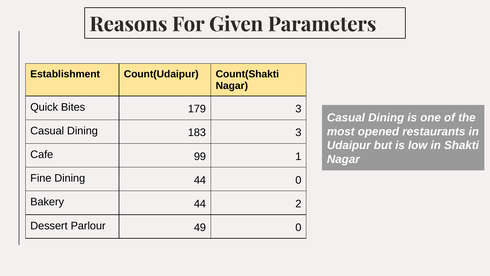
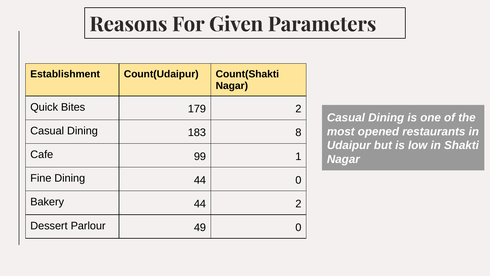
179 3: 3 -> 2 (298, 109)
183 3: 3 -> 8 (298, 133)
